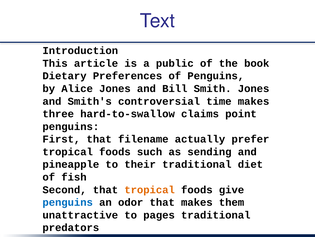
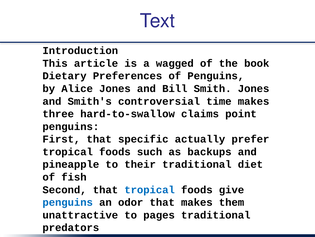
public: public -> wagged (175, 63)
filename: filename -> specific (143, 139)
sending: sending -> backups (209, 151)
tropical colour: orange -> blue (150, 189)
